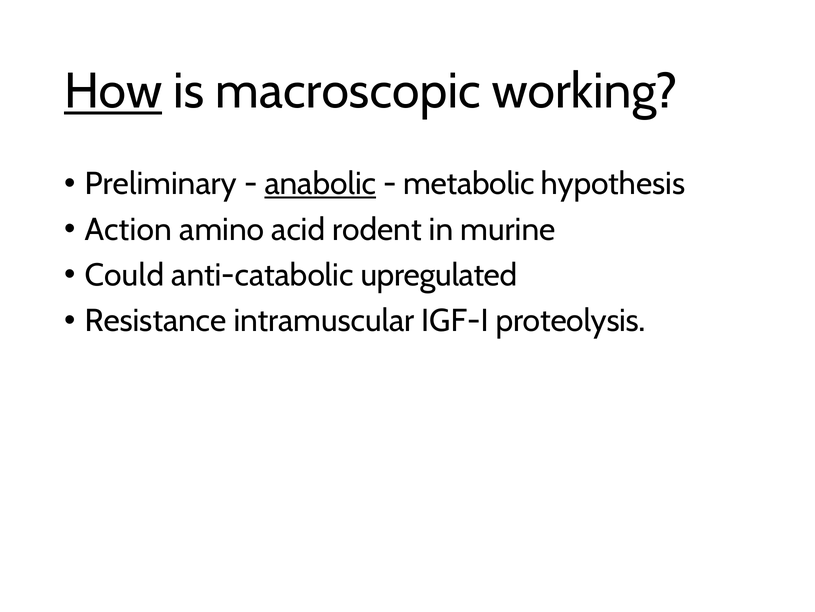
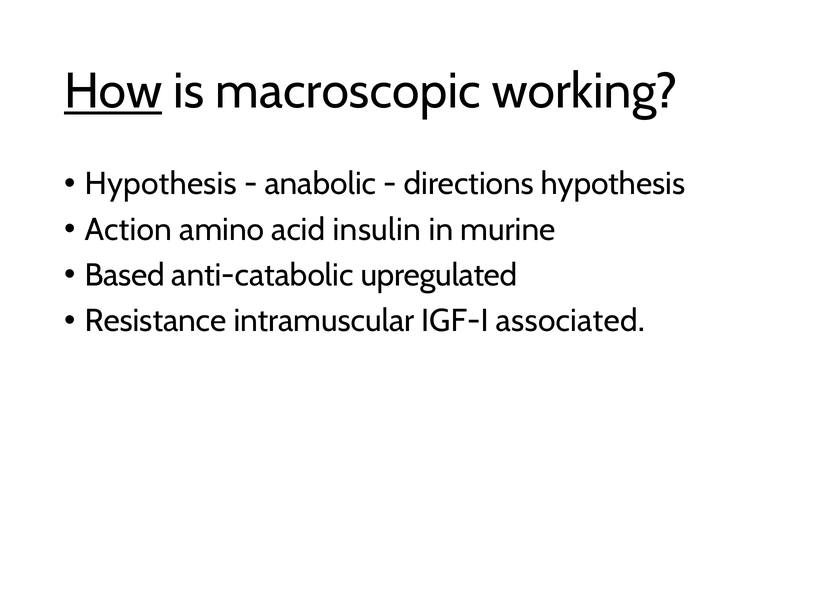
Preliminary: Preliminary -> Hypothesis (161, 184)
anabolic underline: present -> none (320, 184)
metabolic: metabolic -> directions (469, 184)
rodent: rodent -> insulin (377, 229)
Could: Could -> Based (125, 275)
proteolysis: proteolysis -> associated (570, 320)
